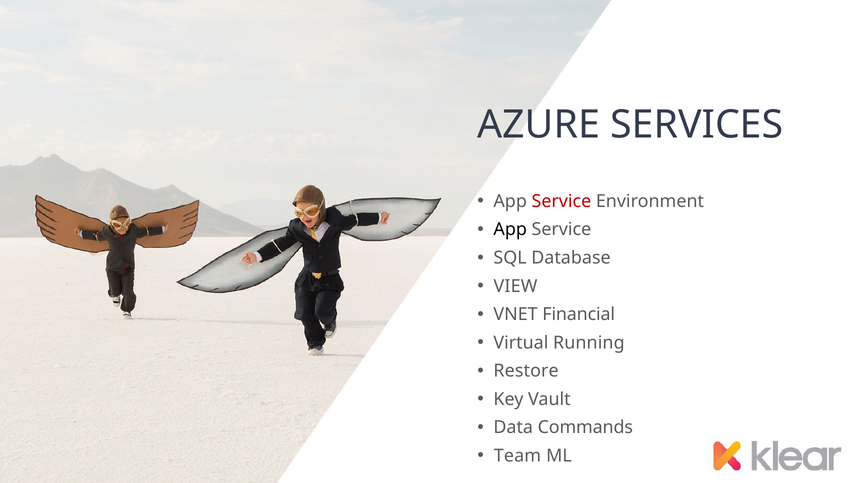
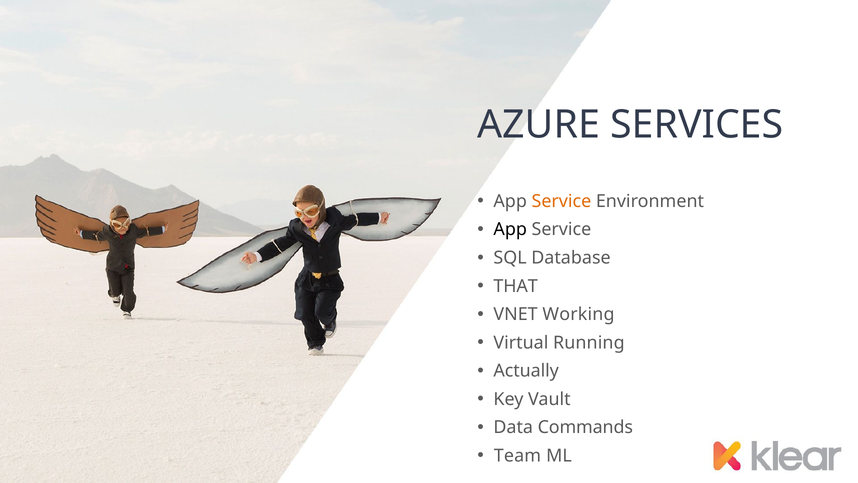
Service colour: red -> orange (561, 201)
VIEW: VIEW -> THAT (516, 286)
Financial: Financial -> Working (579, 314)
Restore: Restore -> Actually (526, 371)
